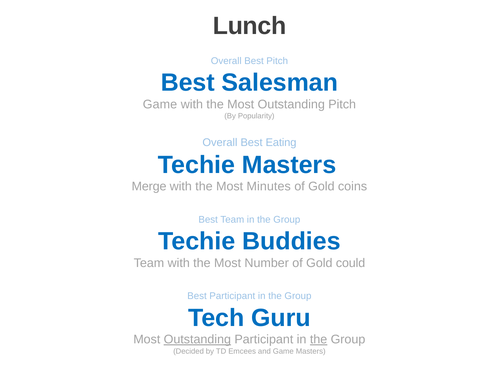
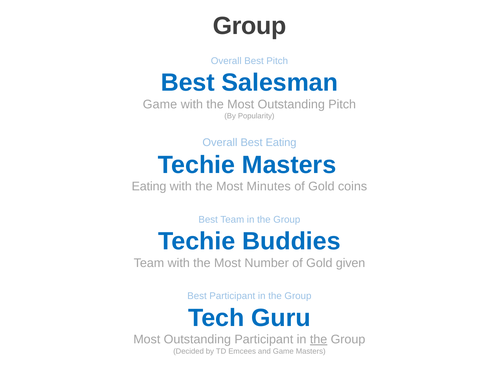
Lunch: Lunch -> Group (250, 26)
Merge: Merge -> Eating (149, 187)
could: could -> given (351, 263)
Outstanding underline: present -> none (197, 340)
